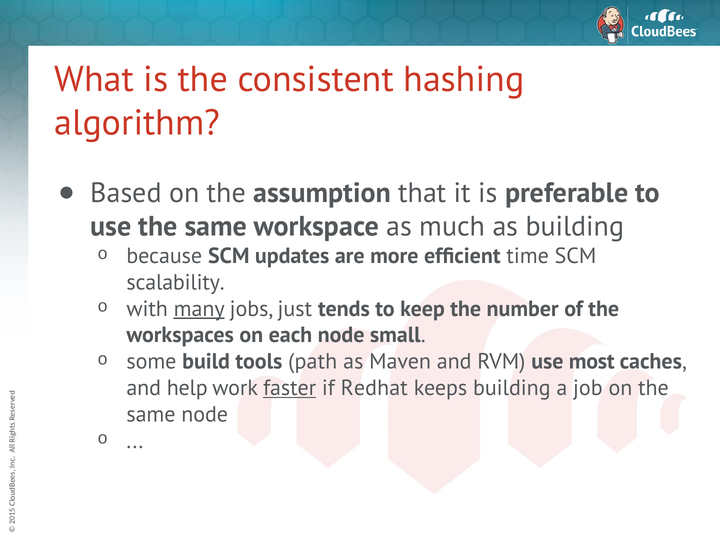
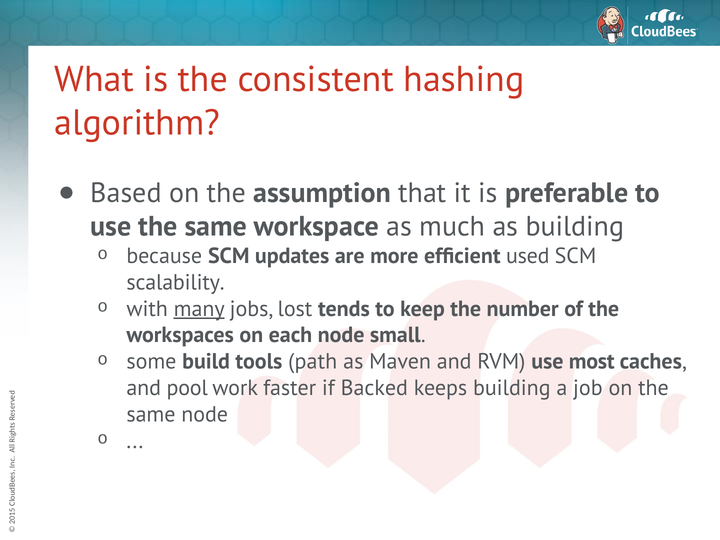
time: time -> used (528, 256)
just: just -> lost (295, 309)
help: help -> pool (187, 388)
faster underline: present -> none (290, 388)
Redhat: Redhat -> Backed (374, 388)
